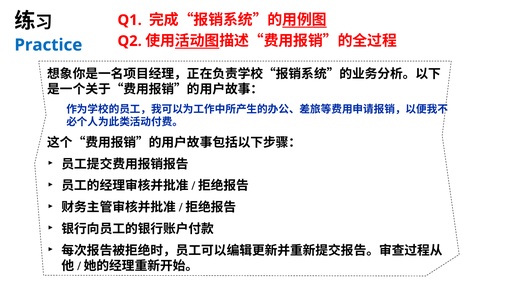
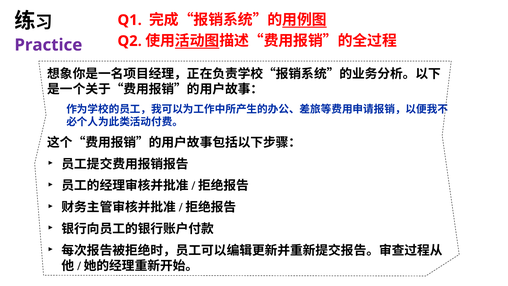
Practice colour: blue -> purple (48, 45)
